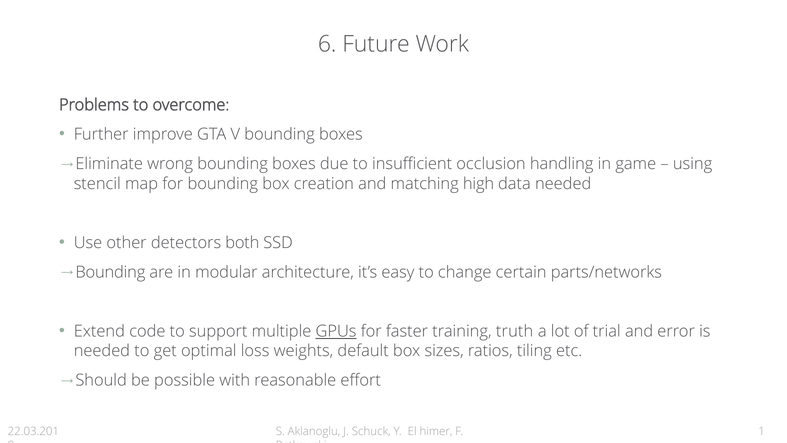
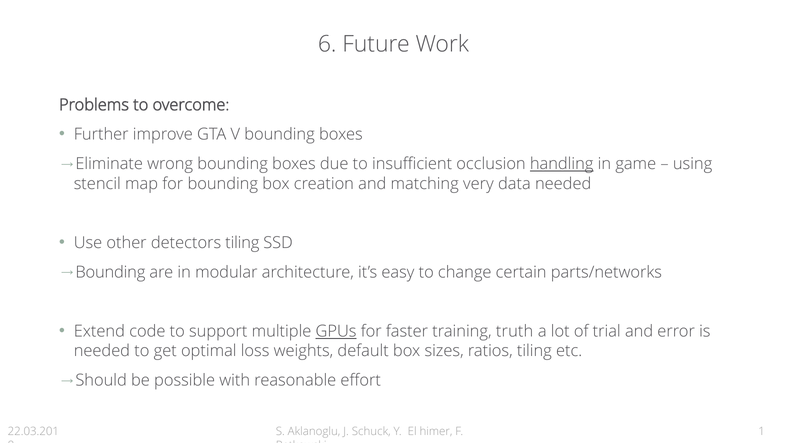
handling underline: none -> present (562, 164)
high: high -> very (478, 183)
detectors both: both -> tiling (242, 242)
